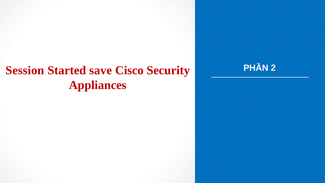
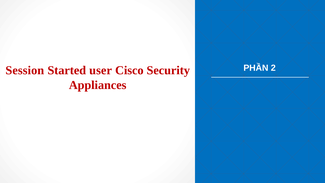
save: save -> user (101, 70)
